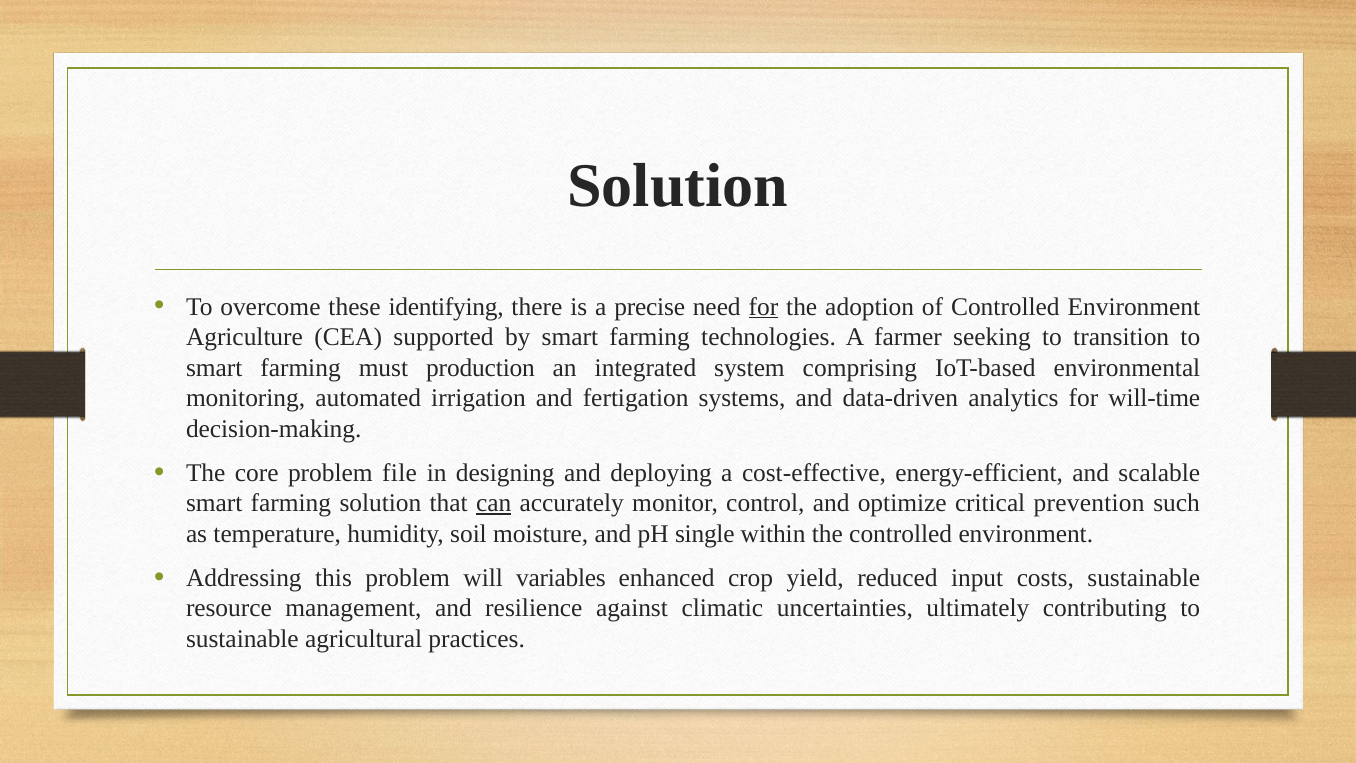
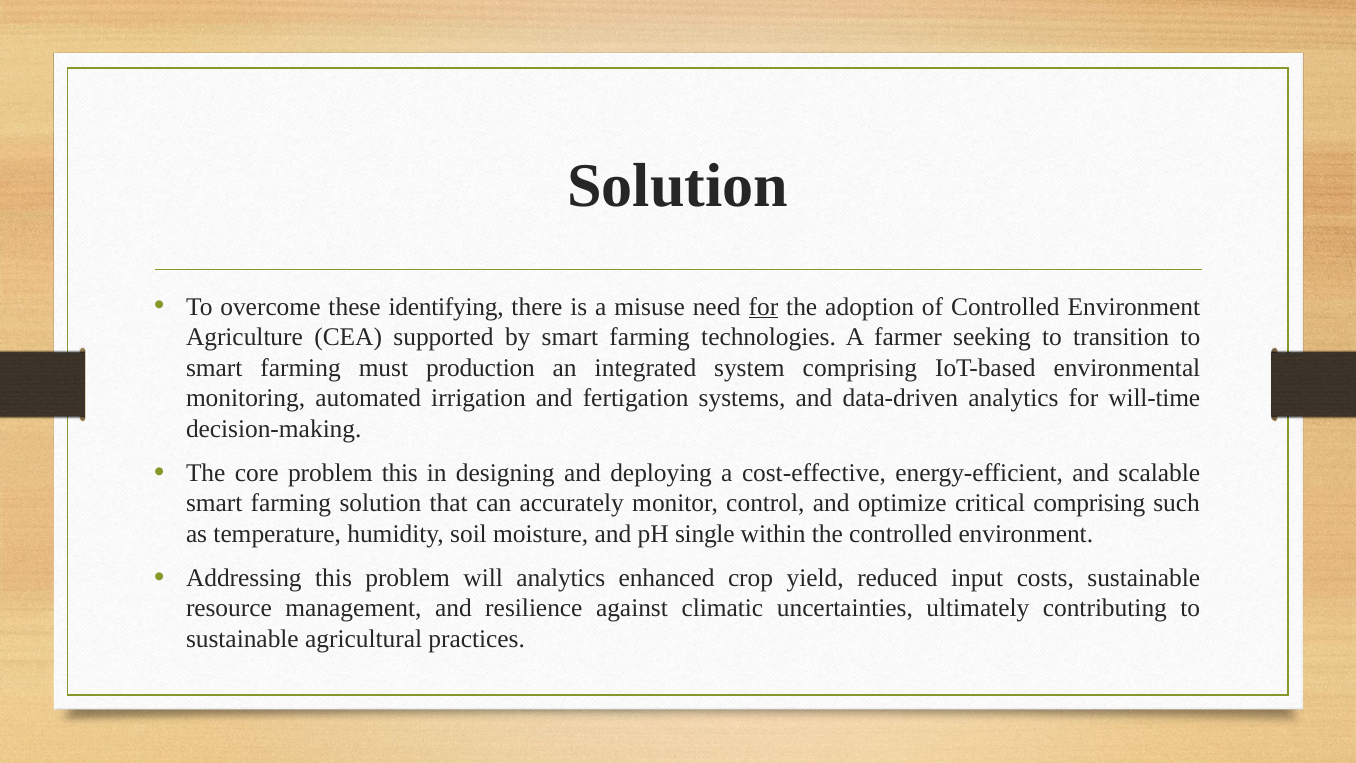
precise: precise -> misuse (650, 307)
problem file: file -> this (400, 473)
can underline: present -> none (494, 503)
critical prevention: prevention -> comprising (1089, 503)
will variables: variables -> analytics (561, 578)
